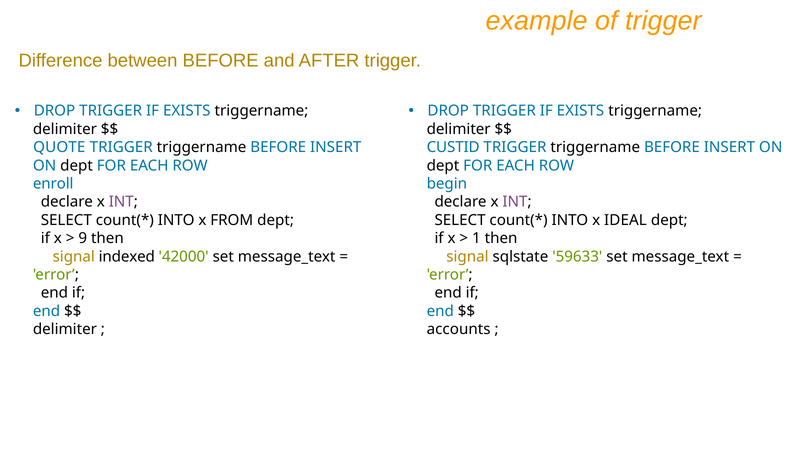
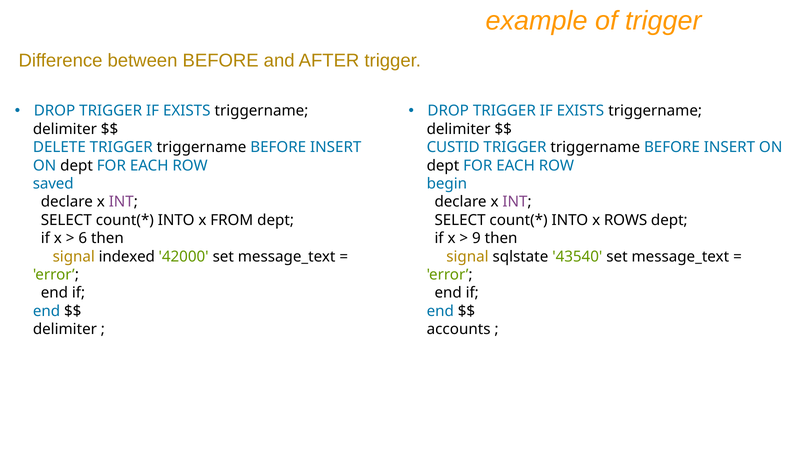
QUOTE: QUOTE -> DELETE (59, 147)
enroll: enroll -> saved (53, 184)
IDEAL: IDEAL -> ROWS (626, 220)
9: 9 -> 6 (83, 238)
1: 1 -> 9 (476, 238)
59633: 59633 -> 43540 (577, 257)
